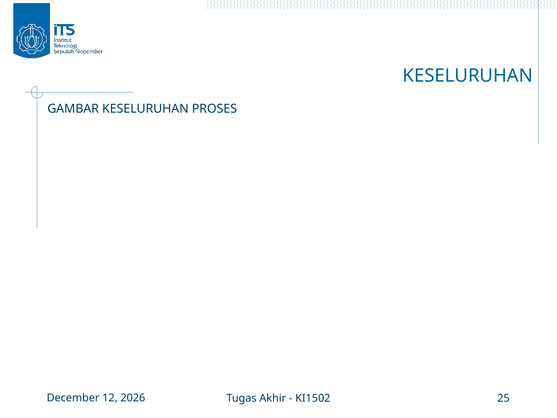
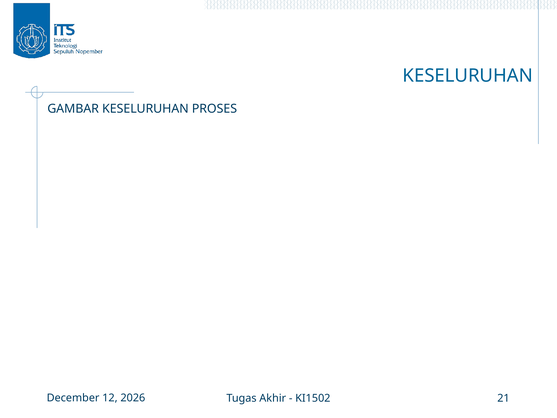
25: 25 -> 21 (503, 398)
